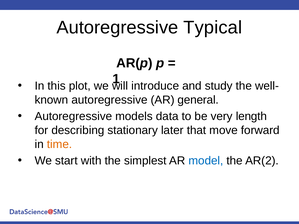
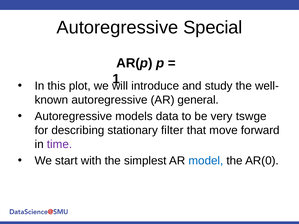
Typical: Typical -> Special (213, 27)
length: length -> tswge (251, 116)
later: later -> filter (172, 130)
time colour: orange -> purple (60, 144)
AR(2: AR(2 -> AR(0 (262, 161)
